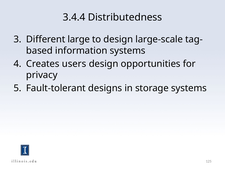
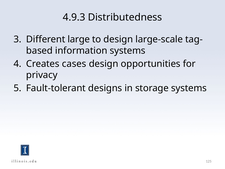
3.4.4: 3.4.4 -> 4.9.3 (74, 17)
users: users -> cases (74, 64)
